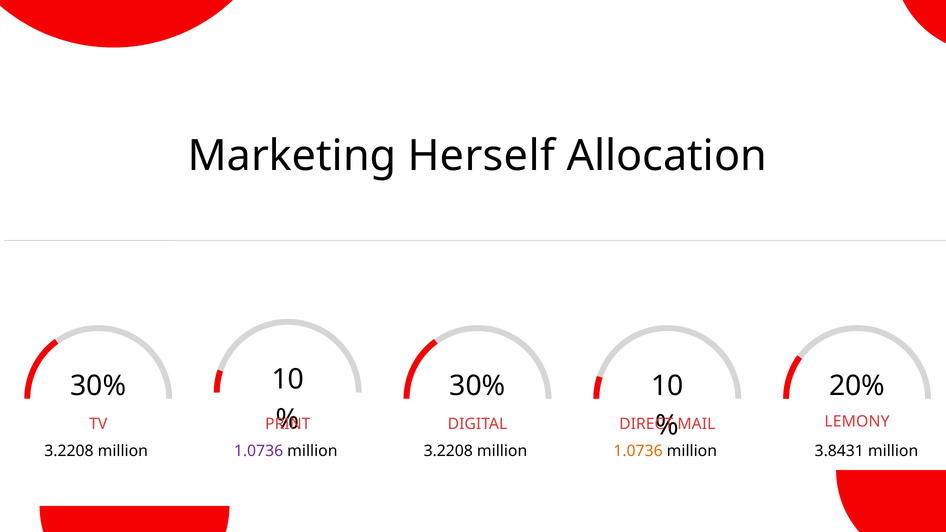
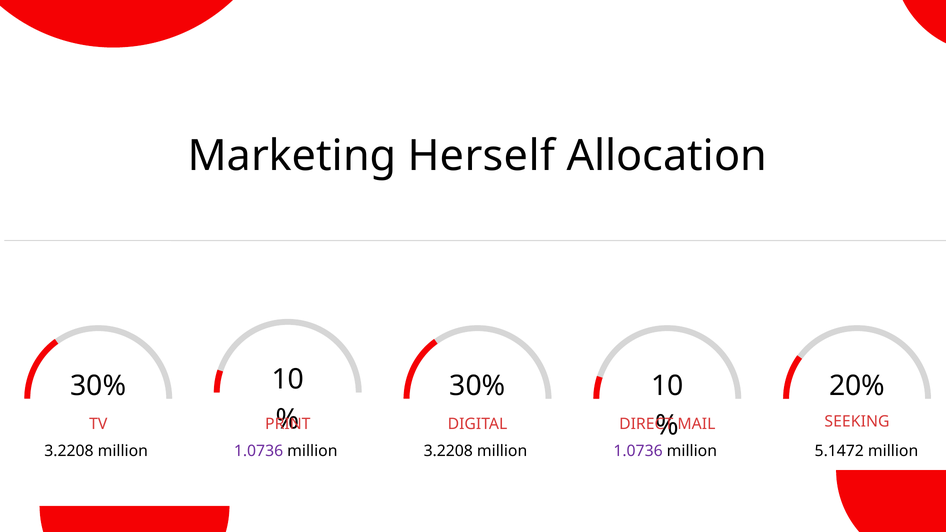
LEMONY: LEMONY -> SEEKING (857, 421)
1.0736 colour: orange -> purple (638, 451)
3.8431: 3.8431 -> 5.1472 (839, 451)
